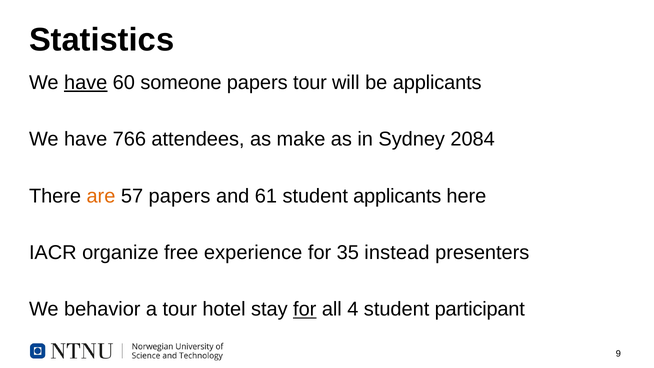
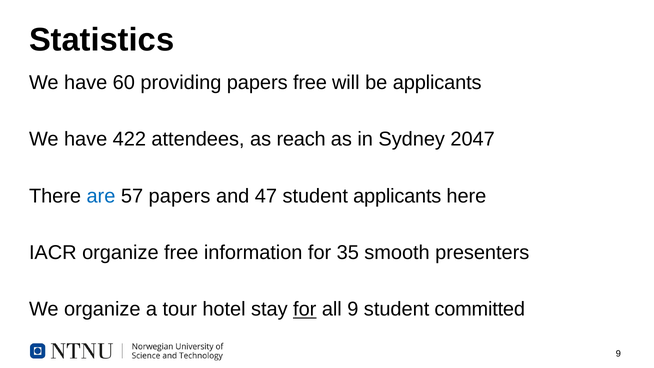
have underline: present -> none (86, 83)
someone: someone -> providing (181, 83)
papers tour: tour -> free (310, 83)
766: 766 -> 422 (129, 139)
make: make -> reach (301, 139)
2084: 2084 -> 2047 (473, 139)
are colour: orange -> blue (101, 196)
61: 61 -> 47 (266, 196)
experience: experience -> information (253, 253)
instead: instead -> smooth (397, 253)
We behavior: behavior -> organize (102, 309)
all 4: 4 -> 9 (353, 309)
participant: participant -> committed (480, 309)
